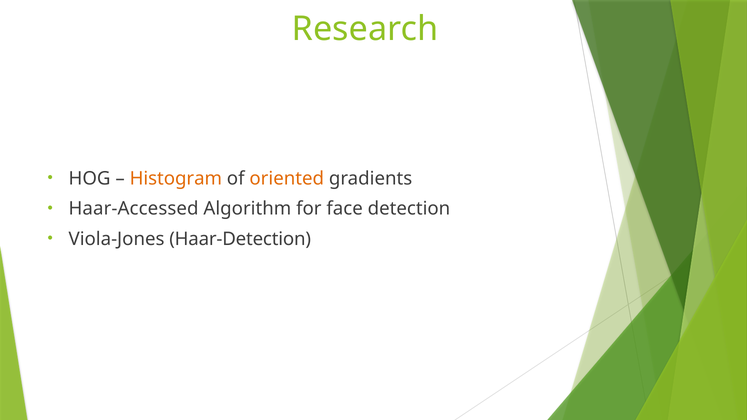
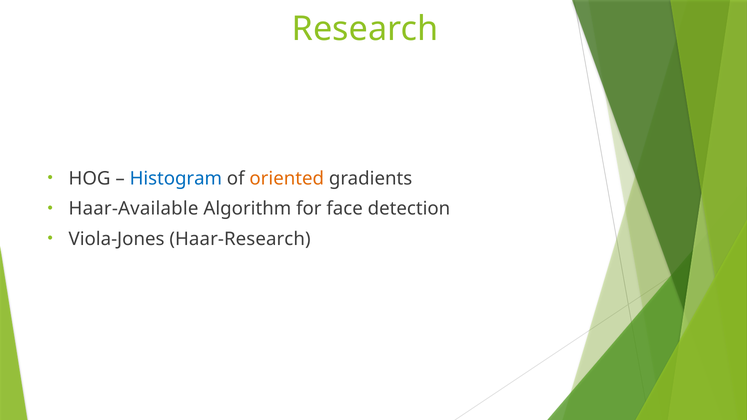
Histogram colour: orange -> blue (176, 179)
Haar-Accessed: Haar-Accessed -> Haar-Available (134, 209)
Haar-Detection: Haar-Detection -> Haar-Research (240, 239)
